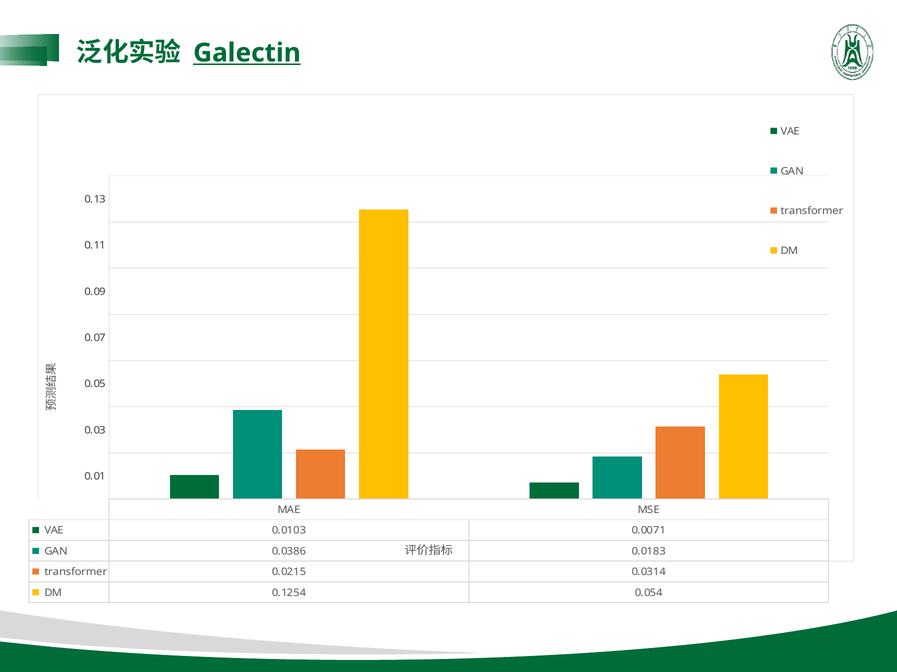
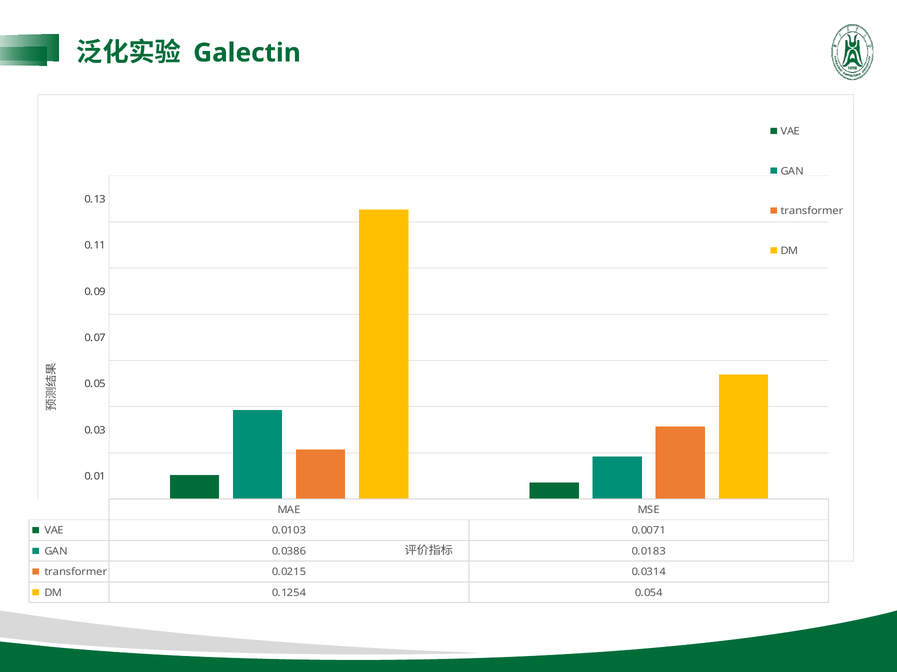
Galectin underline: present -> none (247, 53)
